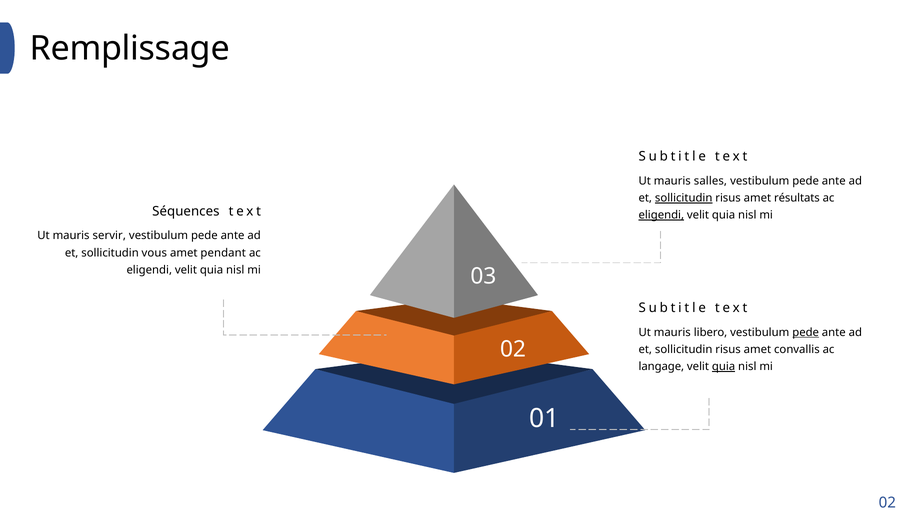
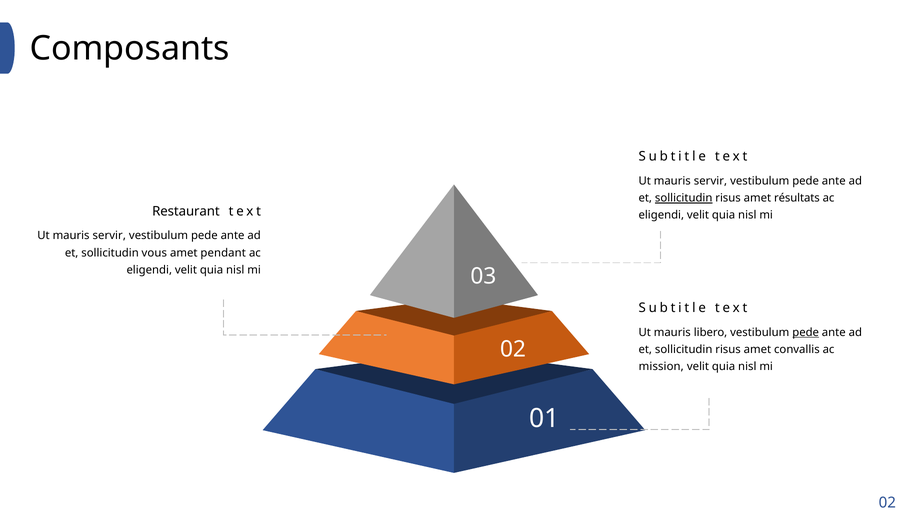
Remplissage: Remplissage -> Composants (130, 49)
salles: salles -> servir (710, 181)
Séquences: Séquences -> Restaurant (186, 211)
eligendi underline: present -> none (661, 215)
langage: langage -> mission (661, 366)
quia underline: present -> none (724, 366)
